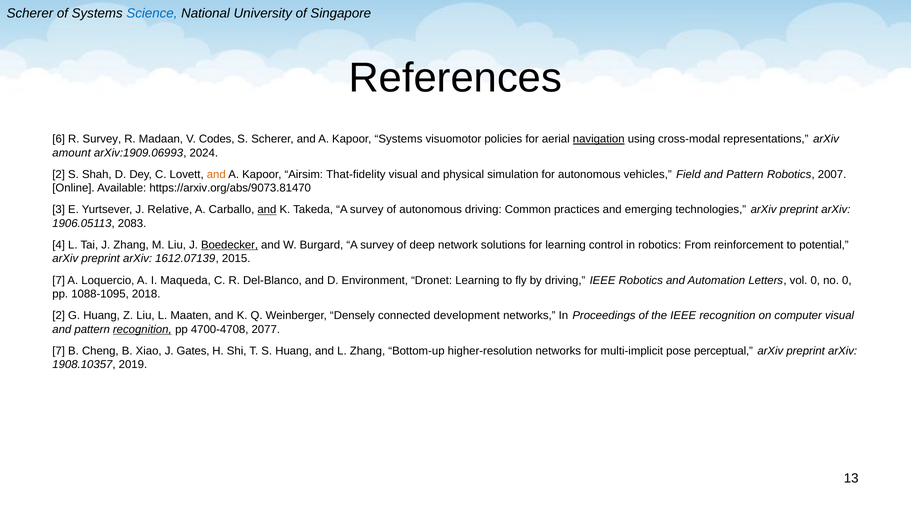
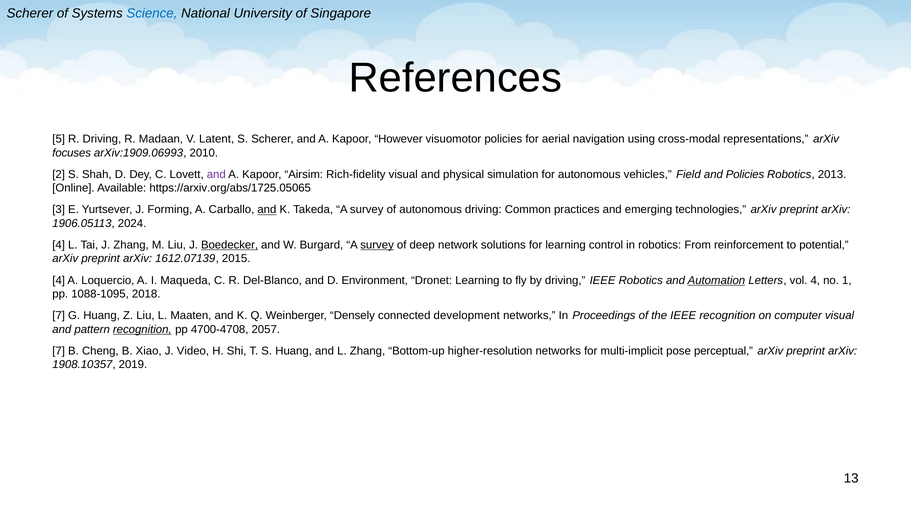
6: 6 -> 5 (59, 139)
R Survey: Survey -> Driving (102, 139)
Codes: Codes -> Latent (217, 139)
Kapoor Systems: Systems -> However (399, 139)
navigation underline: present -> none (599, 139)
amount: amount -> focuses (72, 153)
2024: 2024 -> 2010 (204, 153)
and colour: orange -> purple (216, 175)
That-fidelity: That-fidelity -> Rich-fidelity (356, 175)
Field and Pattern: Pattern -> Policies (745, 175)
2007: 2007 -> 2013 (832, 175)
https://arxiv.org/abs/9073.81470: https://arxiv.org/abs/9073.81470 -> https://arxiv.org/abs/1725.05065 (230, 188)
Relative: Relative -> Forming (170, 210)
2083: 2083 -> 2024 (132, 224)
survey underline: none -> present (377, 245)
7: 7 -> 4 (59, 281)
Automation underline: none -> present (716, 281)
vol 0: 0 -> 4 (815, 281)
no 0: 0 -> 1 (847, 281)
2: 2 -> 7 (59, 316)
2077: 2077 -> 2057 (266, 330)
Gates: Gates -> Video (193, 351)
